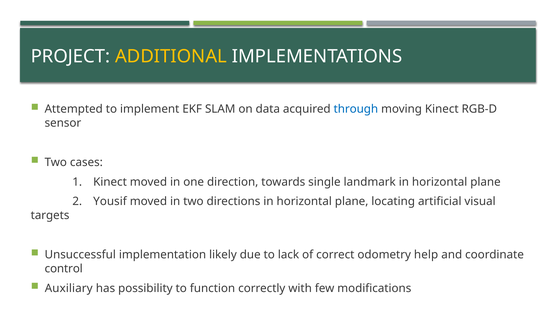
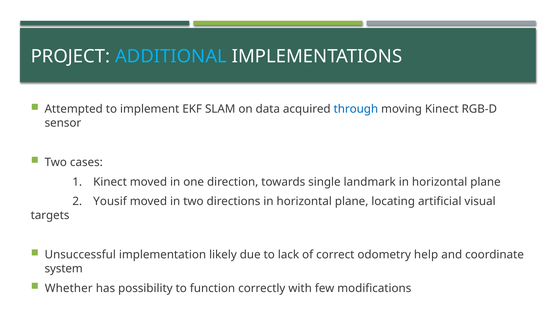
ADDITIONAL colour: yellow -> light blue (171, 56)
control: control -> system (64, 269)
Auxiliary: Auxiliary -> Whether (69, 289)
